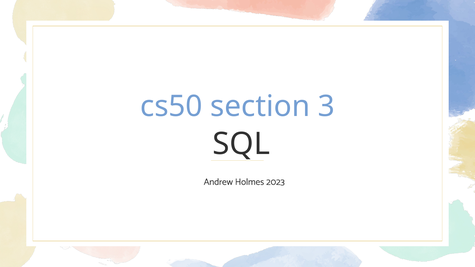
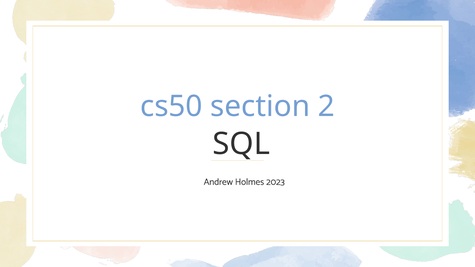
3: 3 -> 2 (326, 106)
